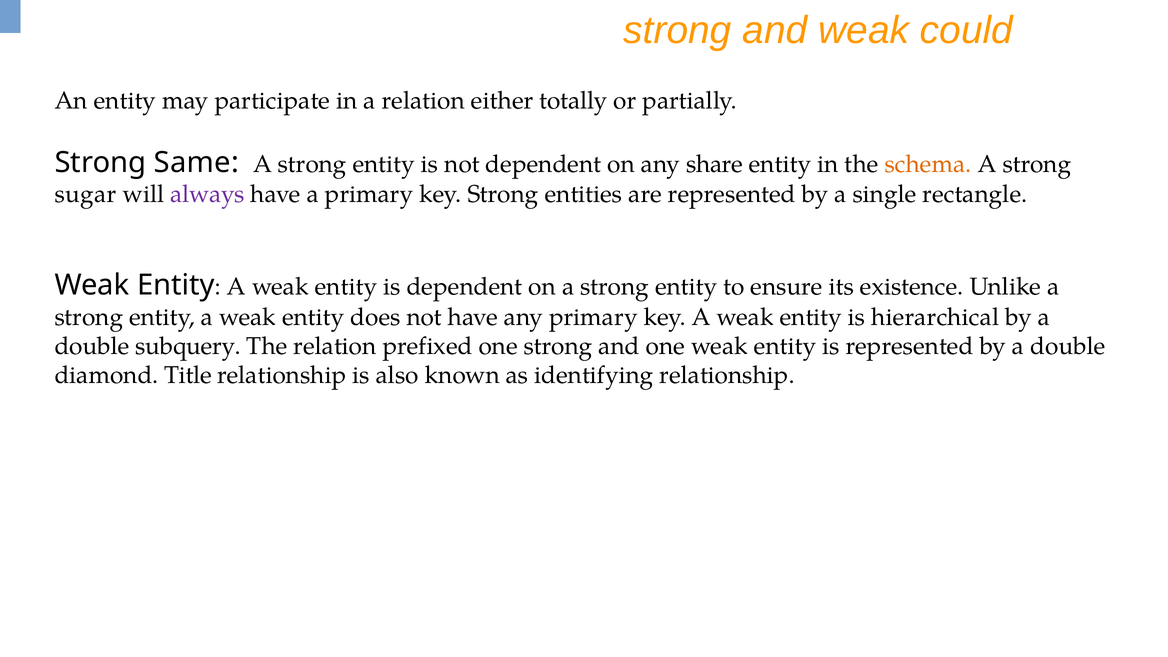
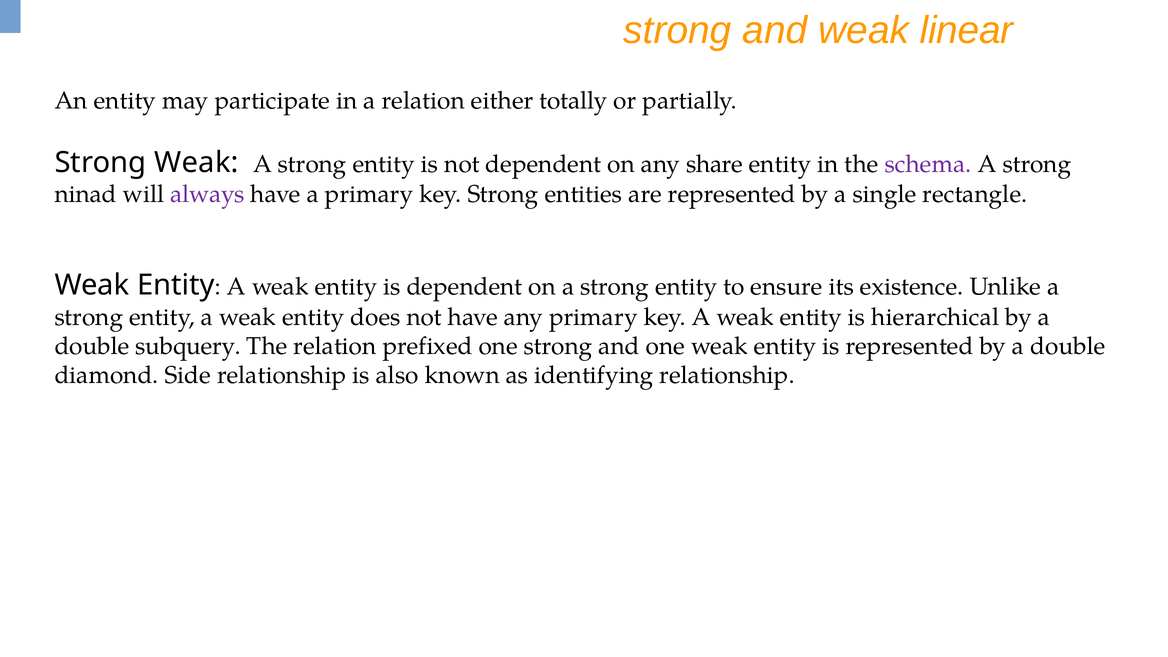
could: could -> linear (967, 30)
Strong Same: Same -> Weak (196, 163)
schema colour: orange -> purple (928, 164)
sugar: sugar -> ninad (86, 194)
Title: Title -> Side (188, 375)
